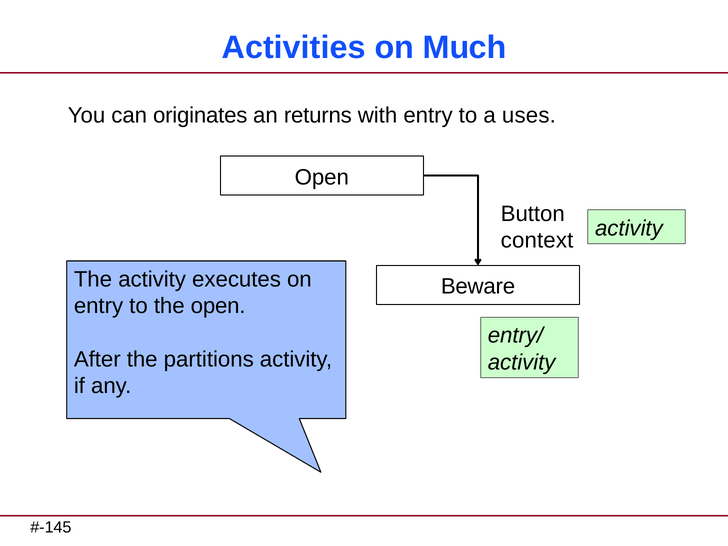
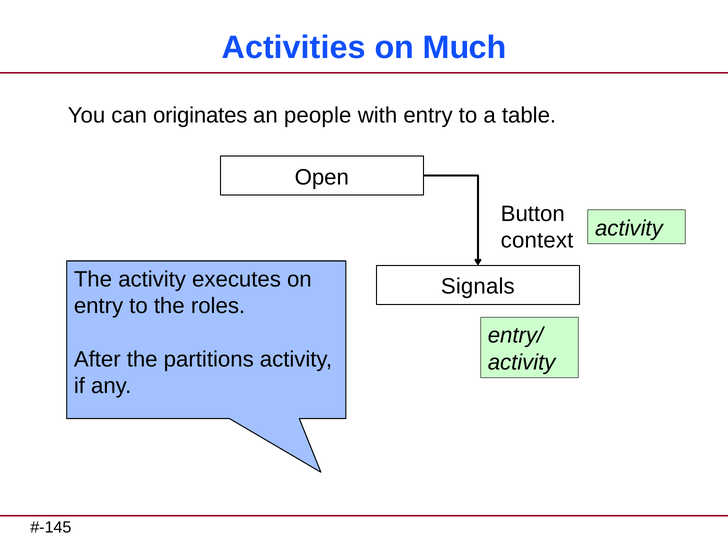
returns: returns -> people (318, 116)
uses: uses -> table (529, 116)
Beware: Beware -> Signals (478, 287)
the open: open -> roles (218, 306)
